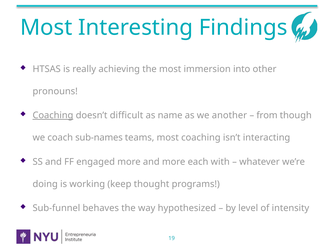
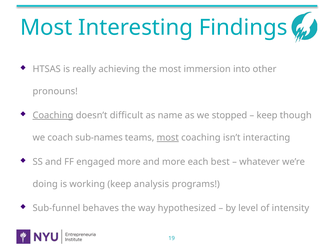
another: another -> stopped (230, 116)
from: from -> keep (267, 116)
most underline: none -> present (168, 138)
with: with -> best (220, 162)
thought: thought -> analysis (152, 184)
